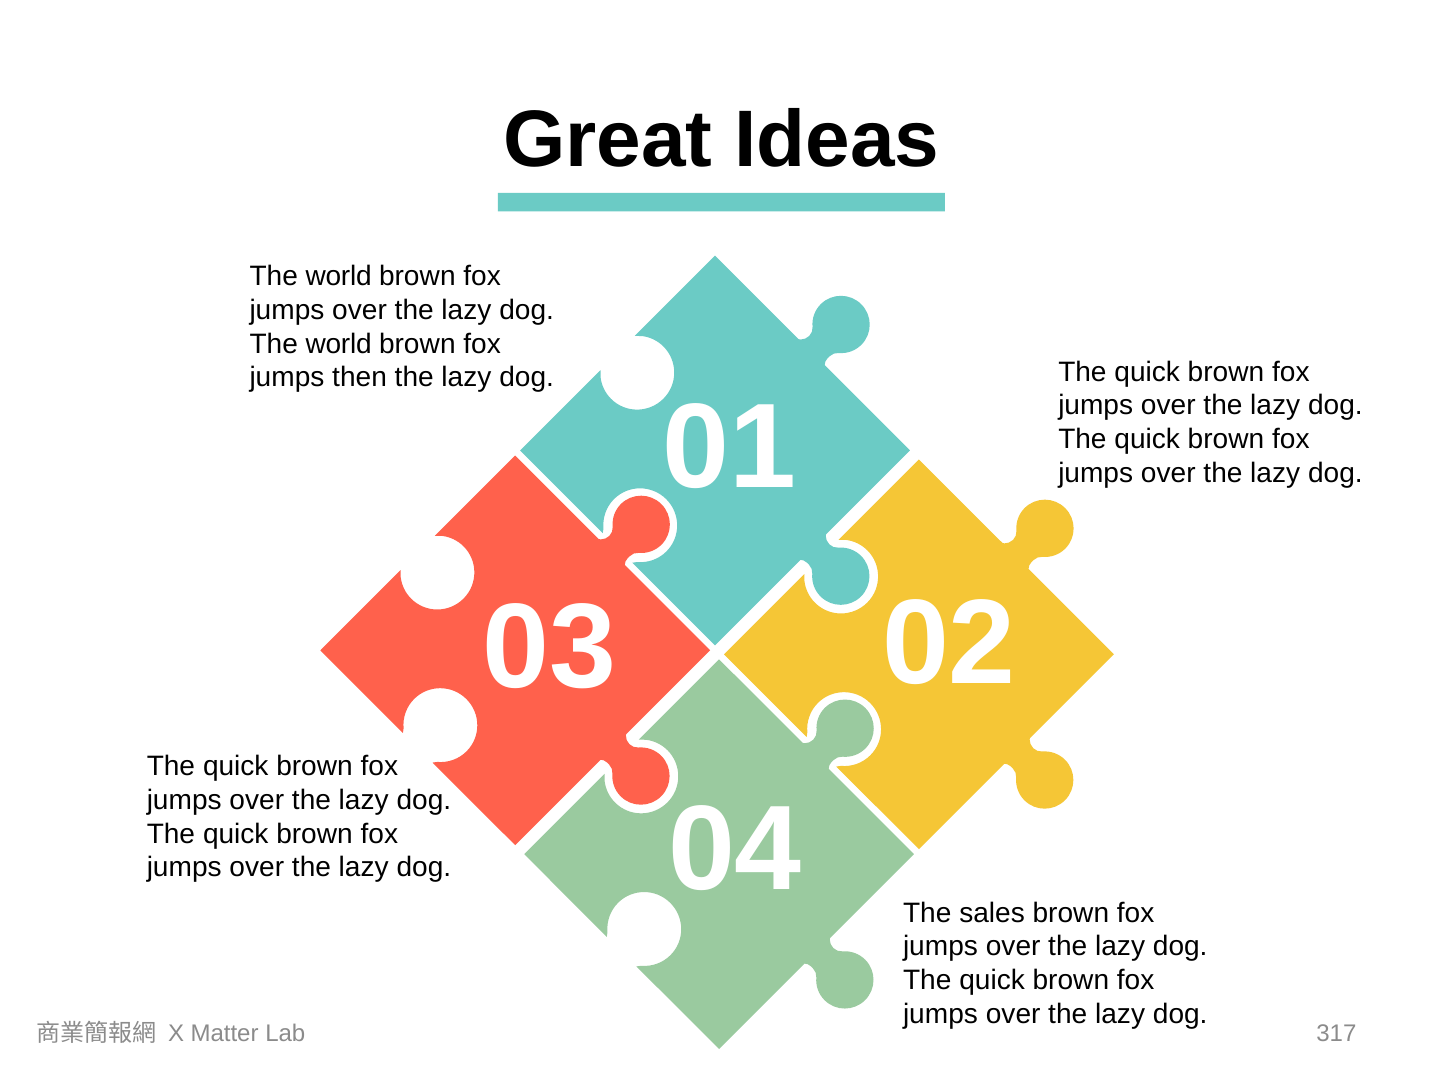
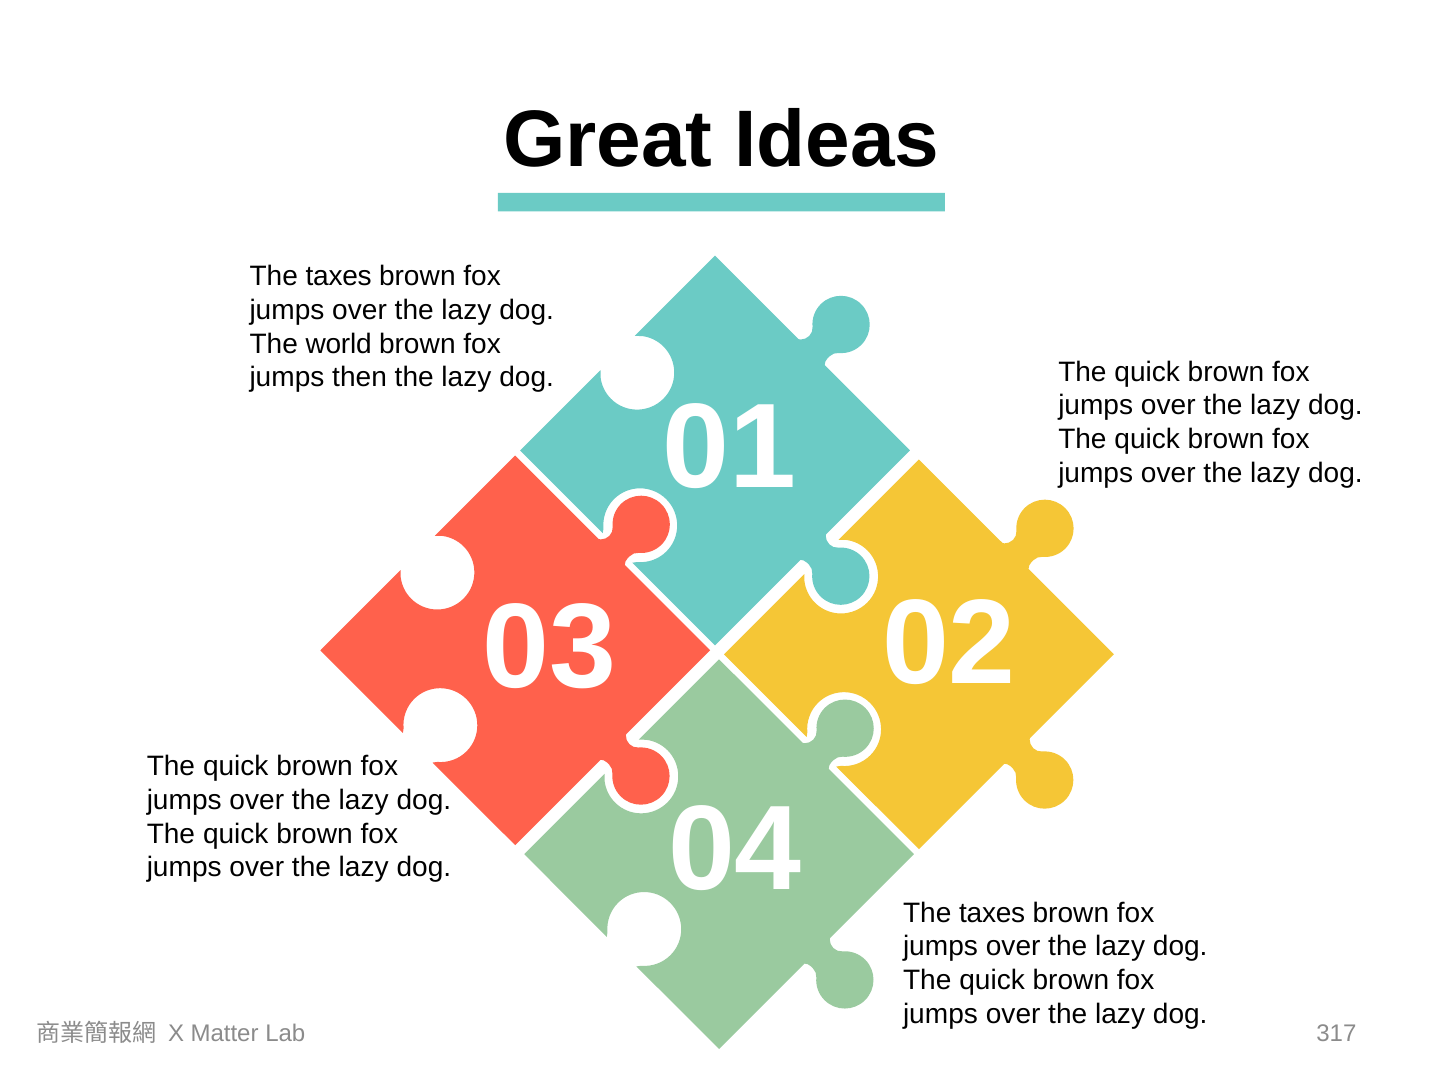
world: world -> taxes (339, 276)
sales: sales -> taxes (992, 913)
